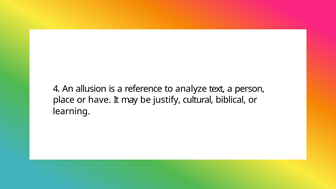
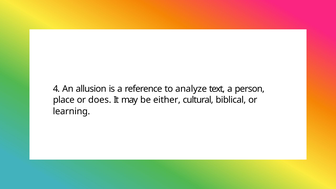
have: have -> does (100, 100)
justify: justify -> either (167, 100)
